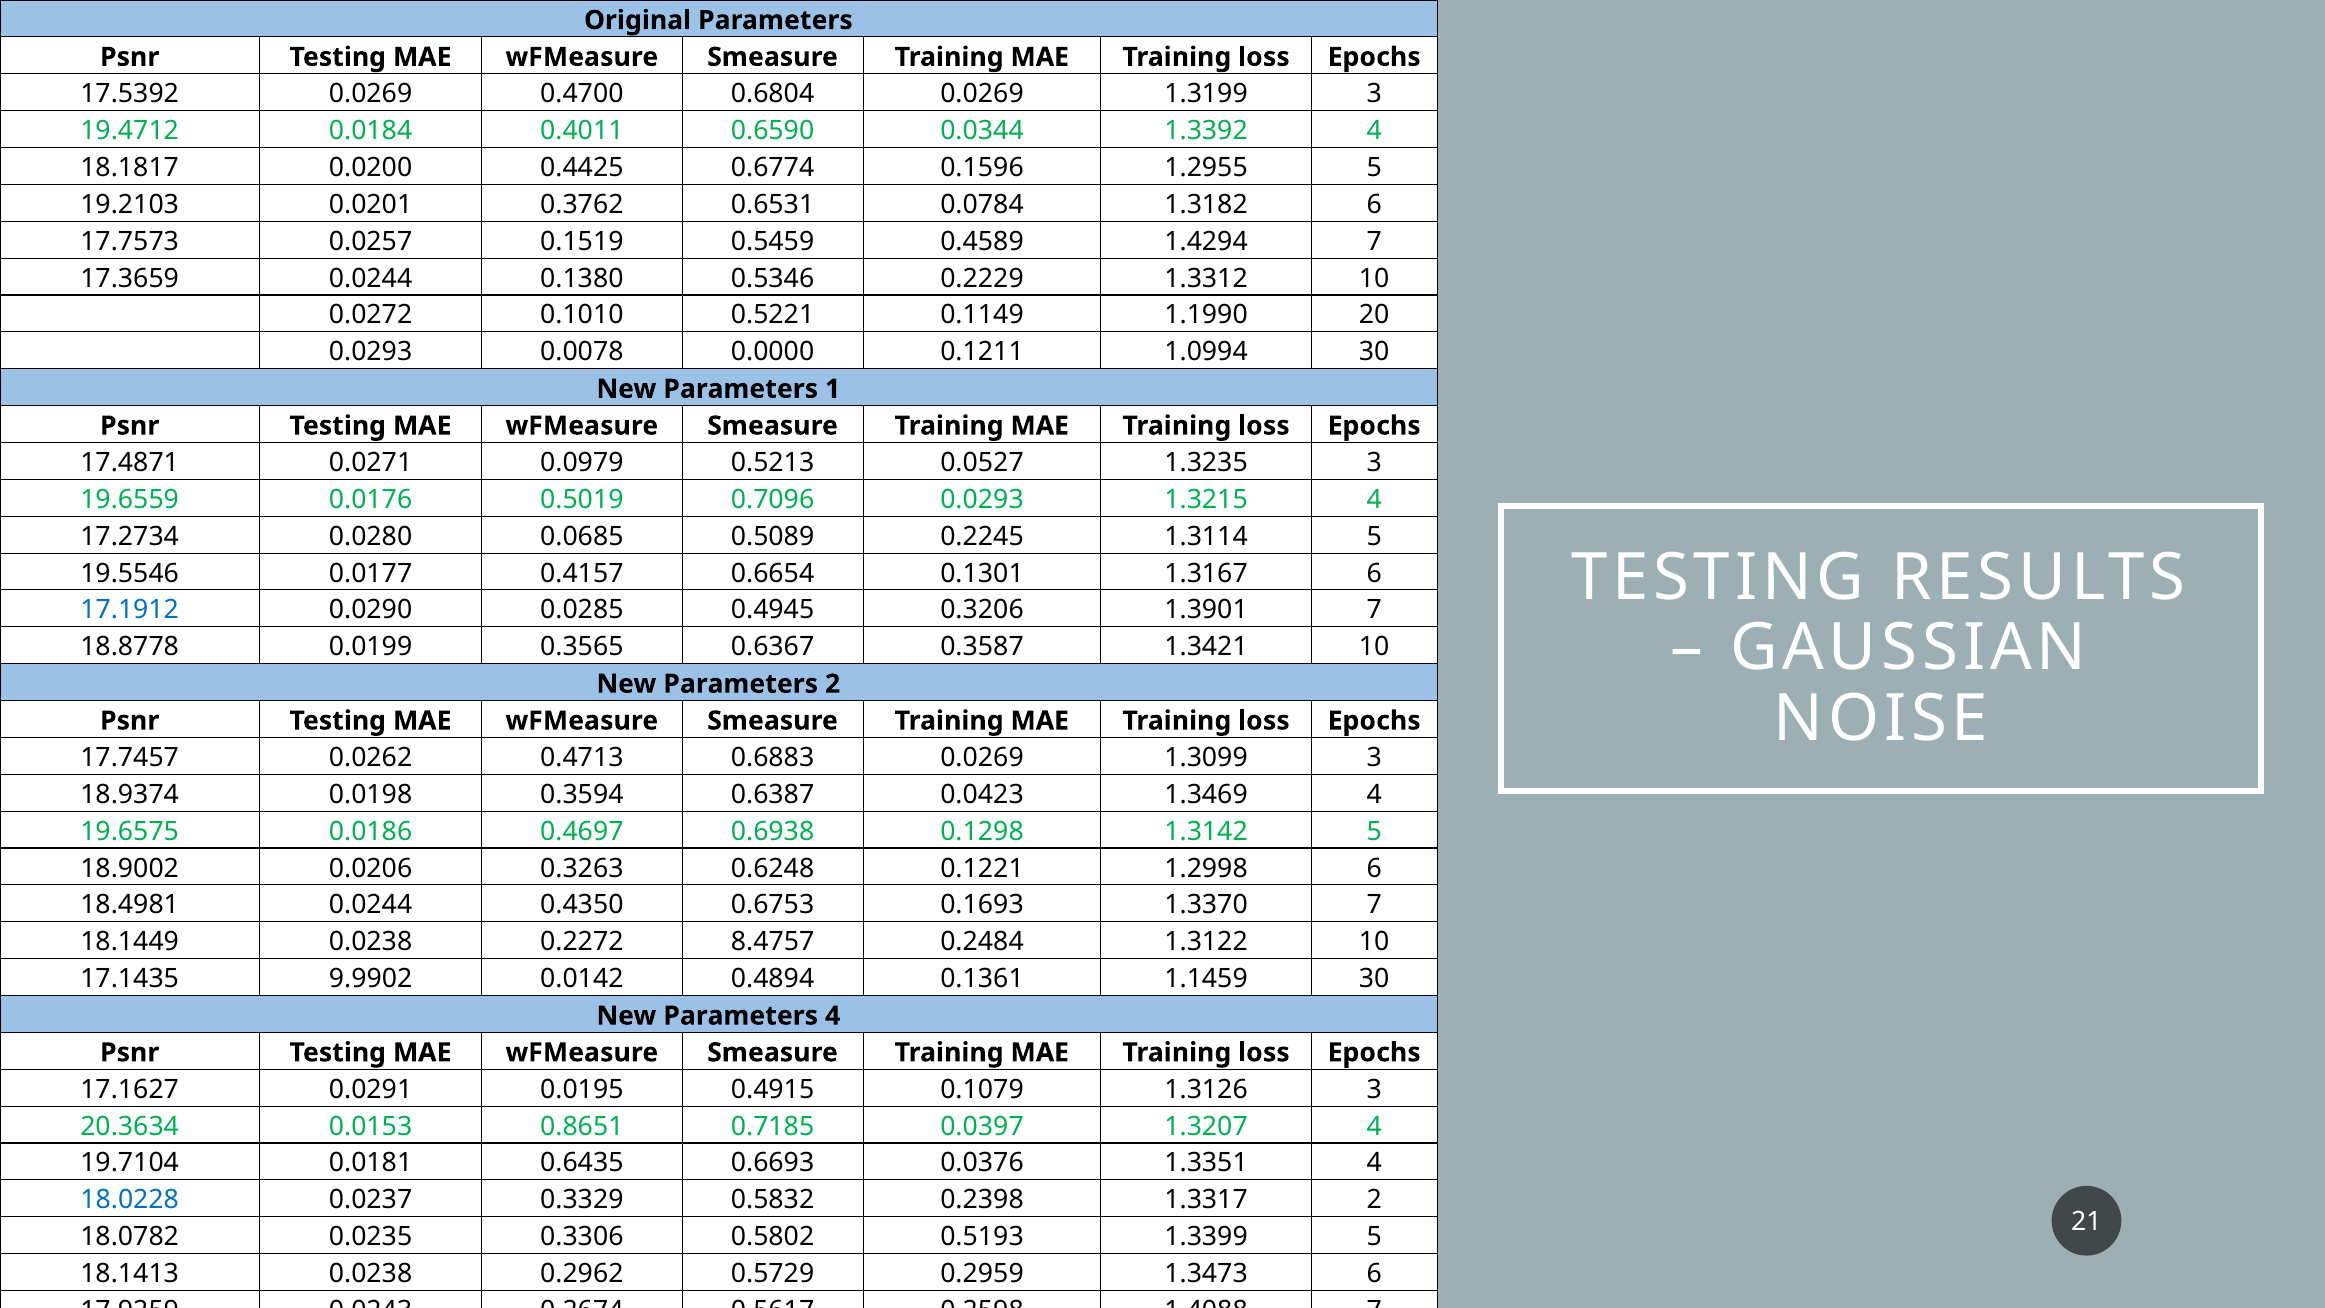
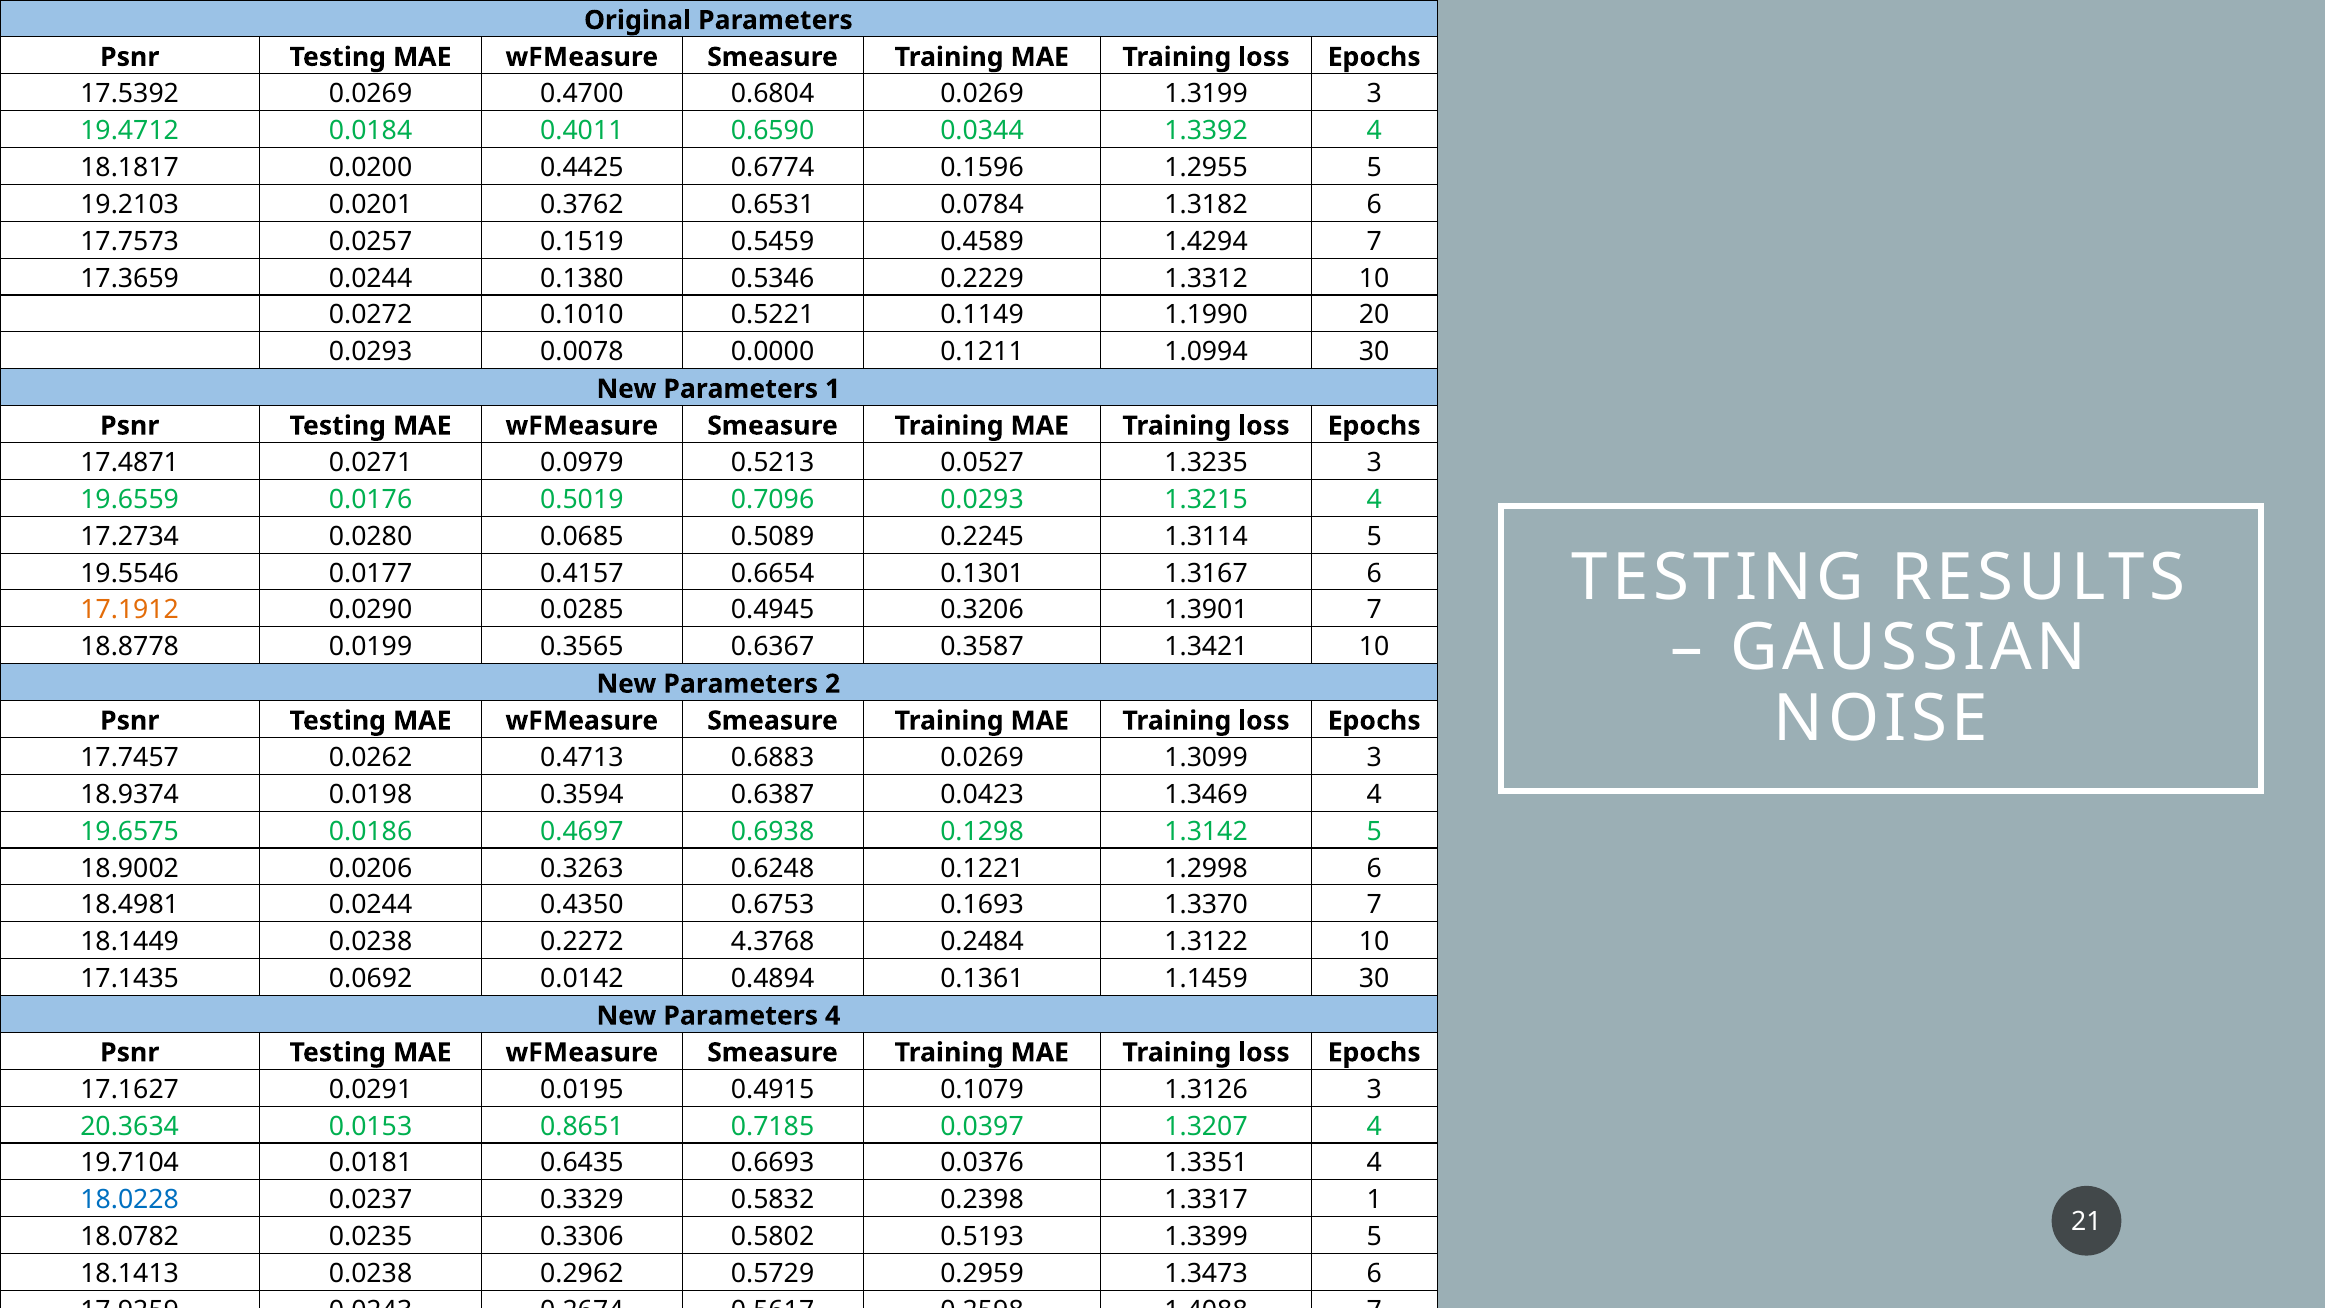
17.1912 colour: blue -> orange (130, 610)
8.4757: 8.4757 -> 4.3768 (773, 942)
9.9902: 9.9902 -> 0.0692 (371, 979)
1.3317 2: 2 -> 1 (1374, 1200)
